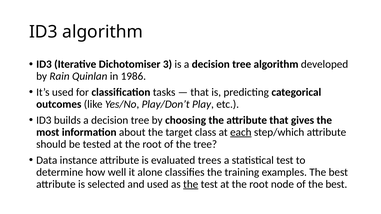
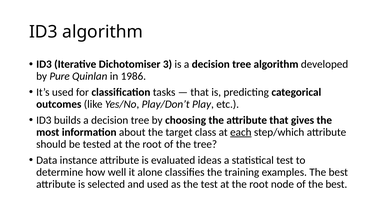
Rain: Rain -> Pure (60, 76)
trees: trees -> ideas (210, 160)
the underline: present -> none (191, 184)
